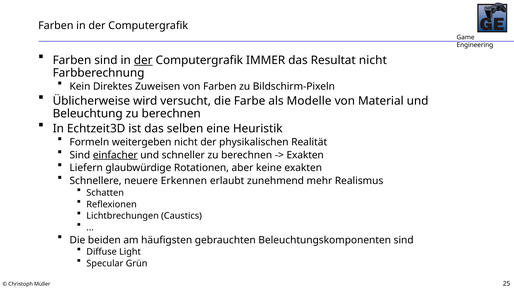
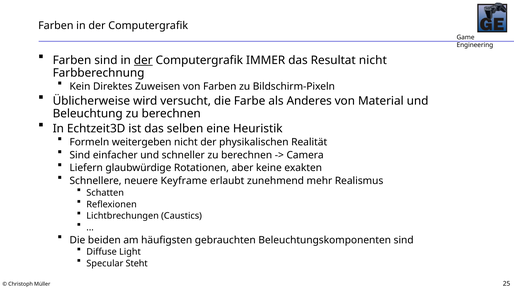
Modelle: Modelle -> Anderes (309, 101)
einfacher underline: present -> none (115, 155)
Exakten: Exakten -> Camera (305, 155)
Erkennen: Erkennen -> Keyframe (184, 181)
Grün: Grün -> Steht (137, 264)
